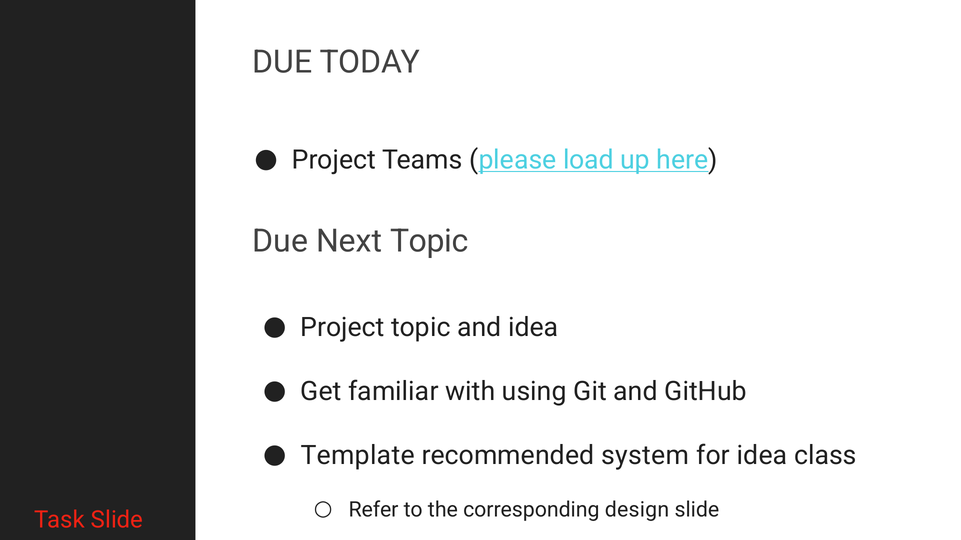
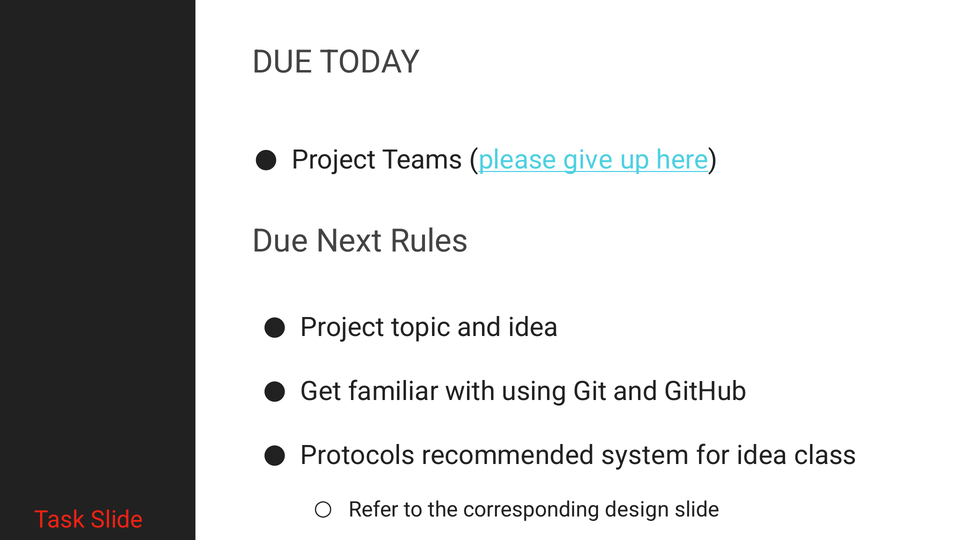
load: load -> give (588, 160)
Next Topic: Topic -> Rules (429, 241)
Template: Template -> Protocols (358, 456)
